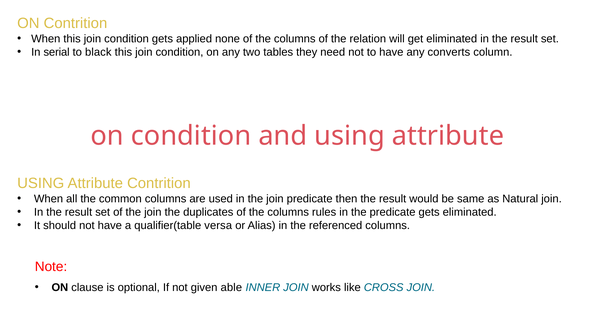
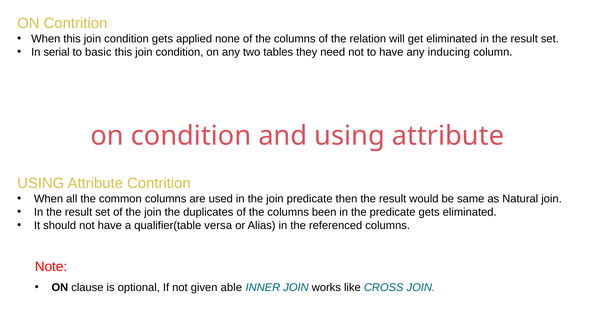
black: black -> basic (98, 52)
converts: converts -> inducing (449, 52)
rules: rules -> been (324, 212)
